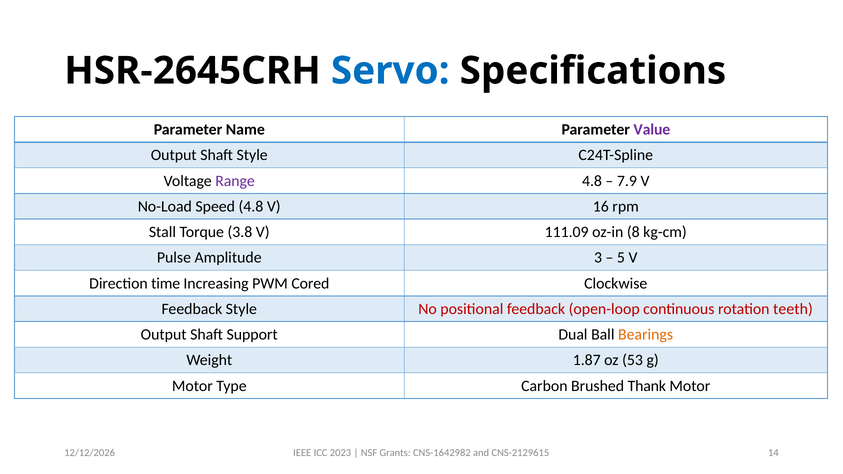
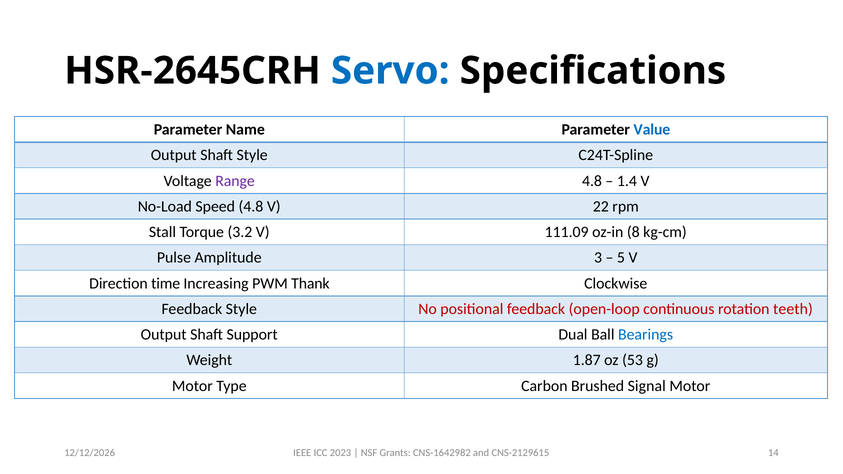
Value colour: purple -> blue (652, 130)
7.9: 7.9 -> 1.4 (627, 181)
16: 16 -> 22 (601, 207)
3.8: 3.8 -> 3.2 (240, 232)
Cored: Cored -> Thank (310, 283)
Bearings colour: orange -> blue (646, 335)
Thank: Thank -> Signal (647, 386)
